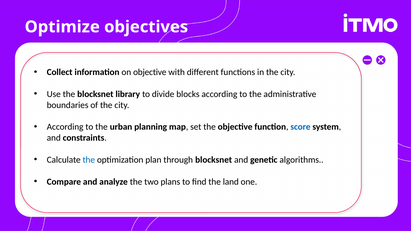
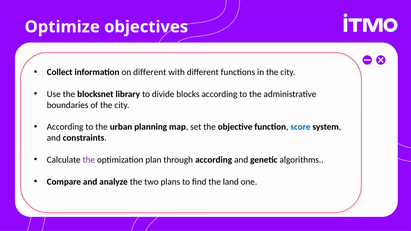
on objective: objective -> different (150, 72)
the colour: blue -> purple (89, 160)
through blocksnet: blocksnet -> according (214, 160)
